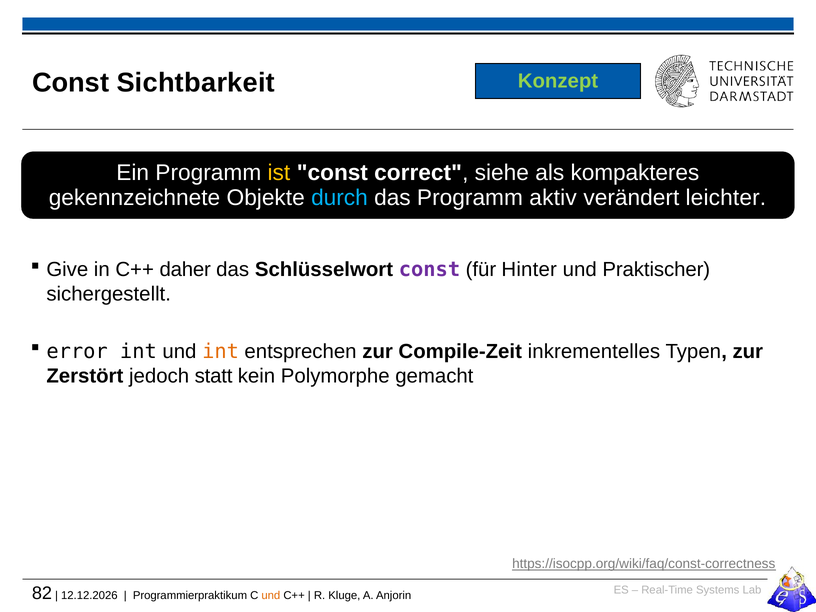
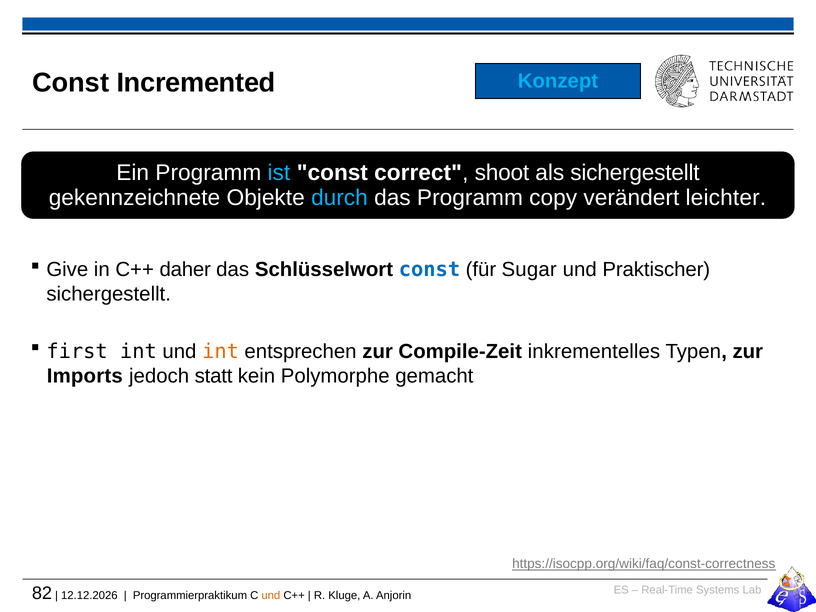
Sichtbarkeit: Sichtbarkeit -> Incremented (196, 83)
Konzept colour: light green -> light blue (558, 81)
ist colour: yellow -> light blue (279, 173)
siehe: siehe -> shoot (502, 173)
als kompakteres: kompakteres -> sichergestellt (635, 173)
aktiv: aktiv -> copy (553, 198)
const colour: purple -> blue (429, 270)
Hinter: Hinter -> Sugar (529, 270)
error: error -> first (77, 351)
Zerstört: Zerstört -> Imports (85, 376)
